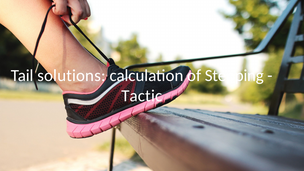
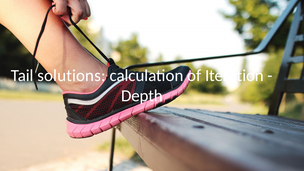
Stepping: Stepping -> Iteration (234, 76)
Tactic: Tactic -> Depth (142, 96)
